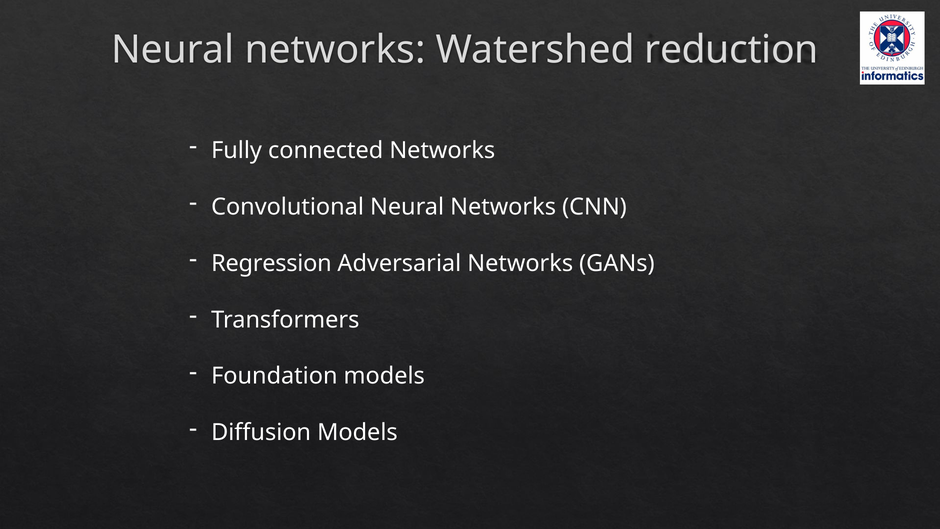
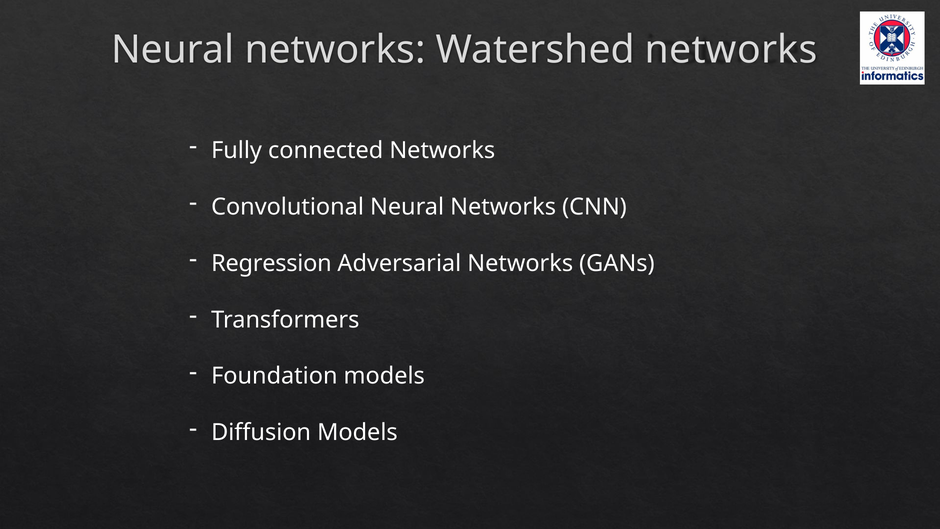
Watershed reduction: reduction -> networks (731, 50)
